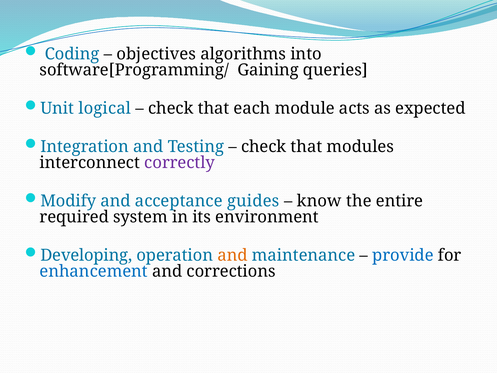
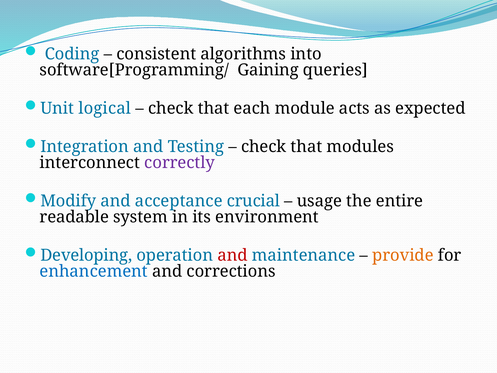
objectives: objectives -> consistent (156, 54)
guides: guides -> crucial (253, 201)
know: know -> usage (319, 201)
required: required -> readable (74, 217)
and colour: orange -> red (233, 255)
provide colour: blue -> orange (403, 255)
